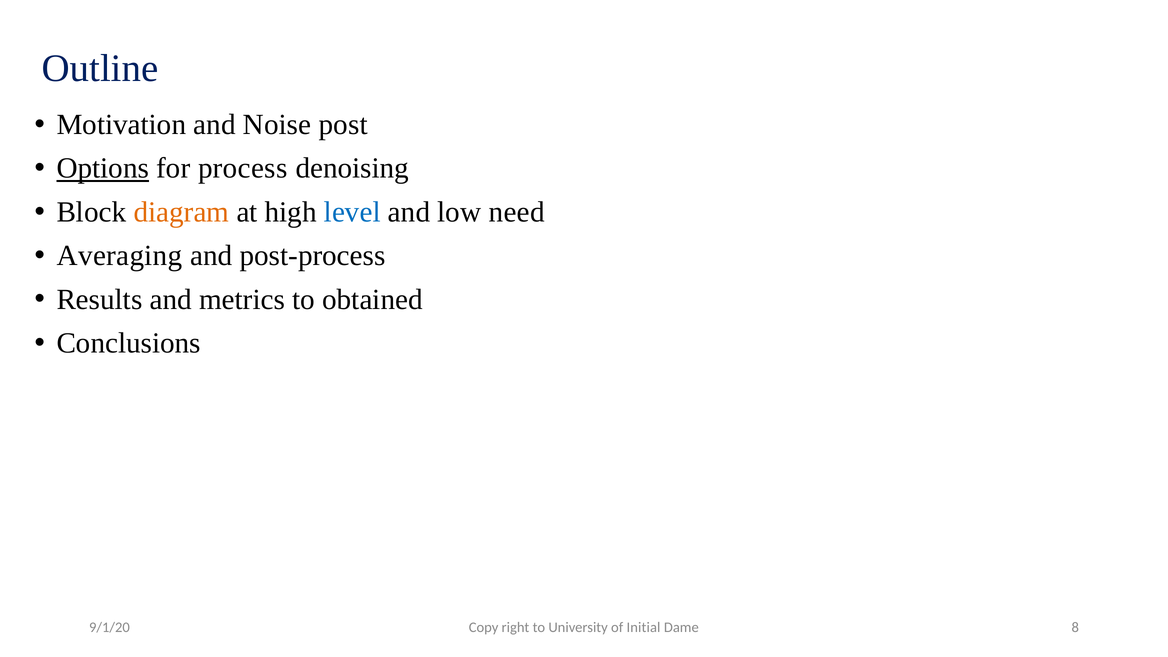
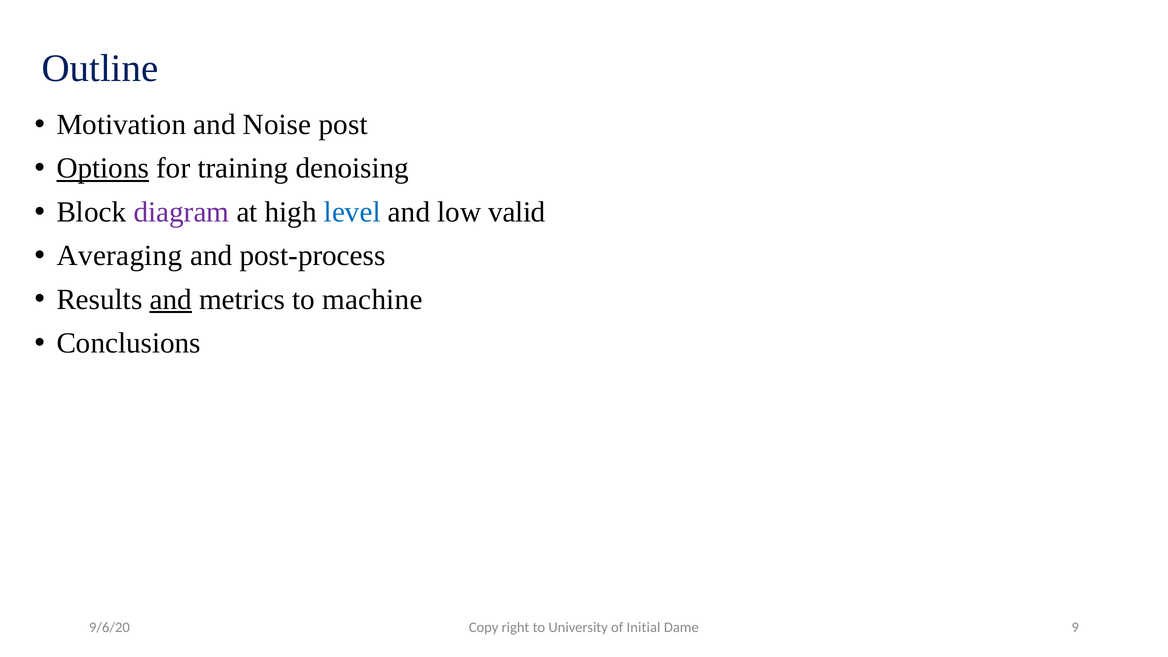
process: process -> training (243, 168)
diagram colour: orange -> purple (181, 212)
need: need -> valid (517, 212)
and underline: none -> present (171, 299)
obtained: obtained -> machine (372, 299)
8: 8 -> 9 (1075, 627)
9/1/20: 9/1/20 -> 9/6/20 (109, 627)
